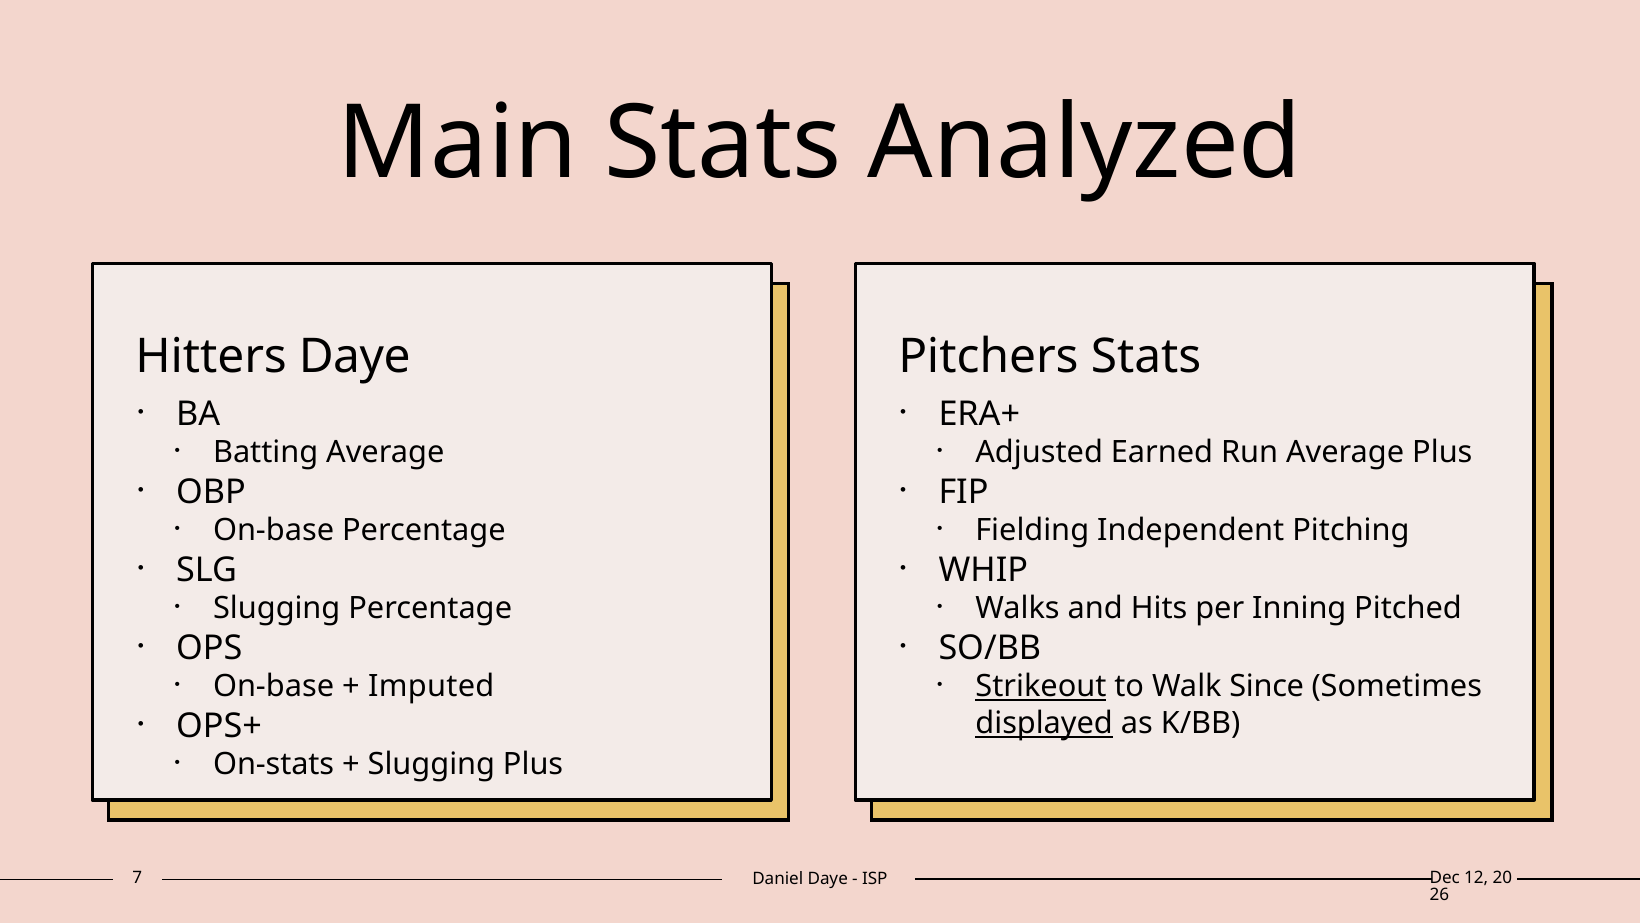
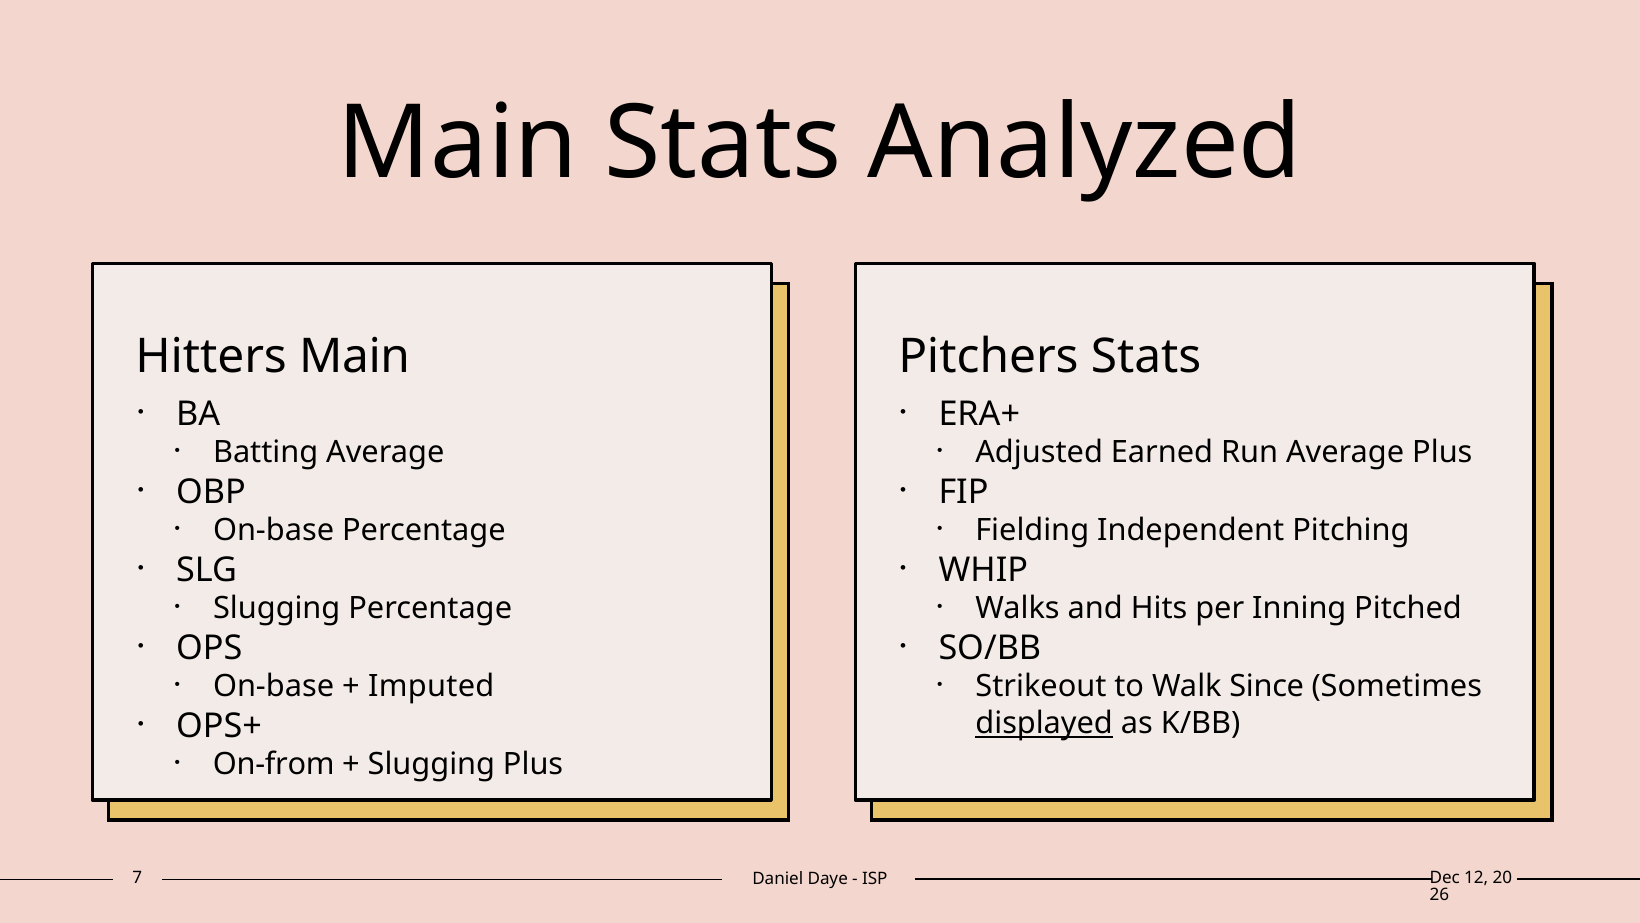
Hitters Daye: Daye -> Main (355, 356)
Strikeout underline: present -> none (1041, 686)
On-stats: On-stats -> On-from (274, 764)
